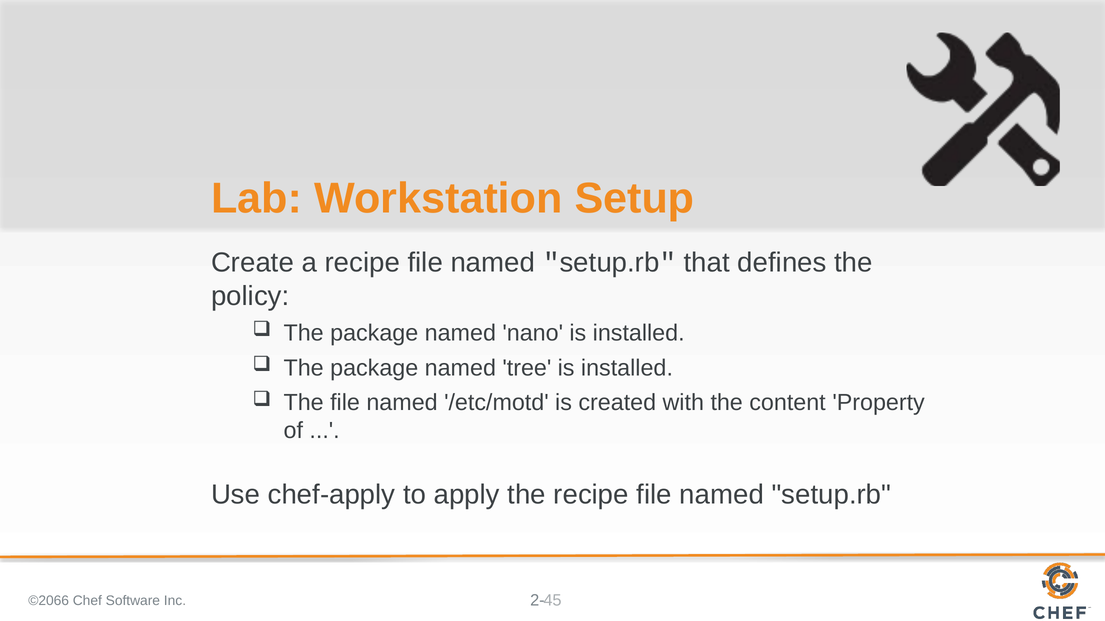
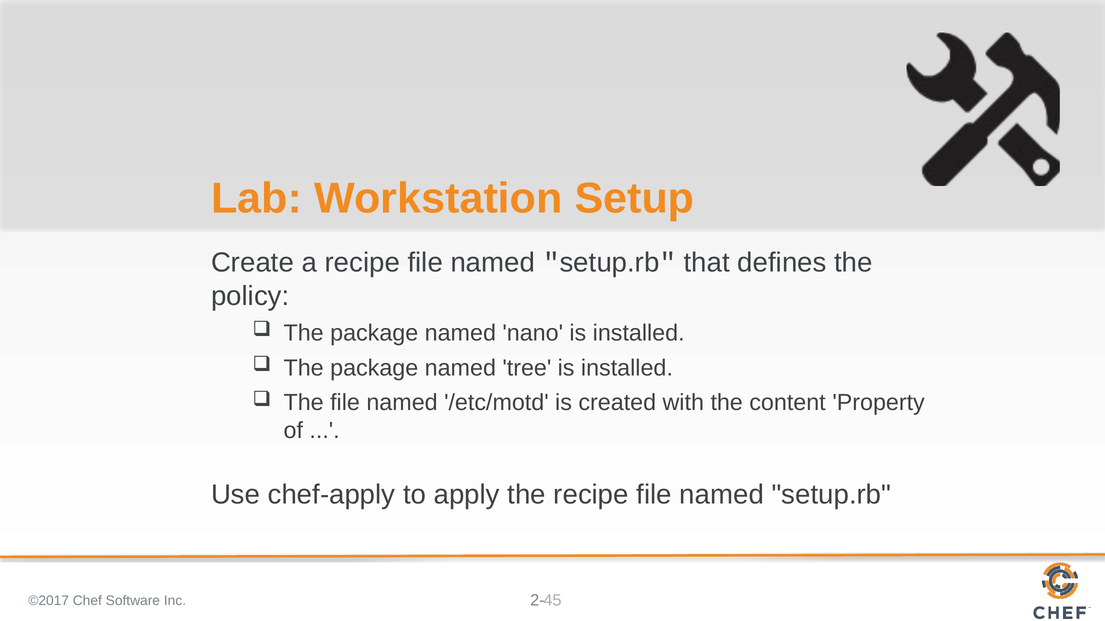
©2066: ©2066 -> ©2017 (49, 601)
